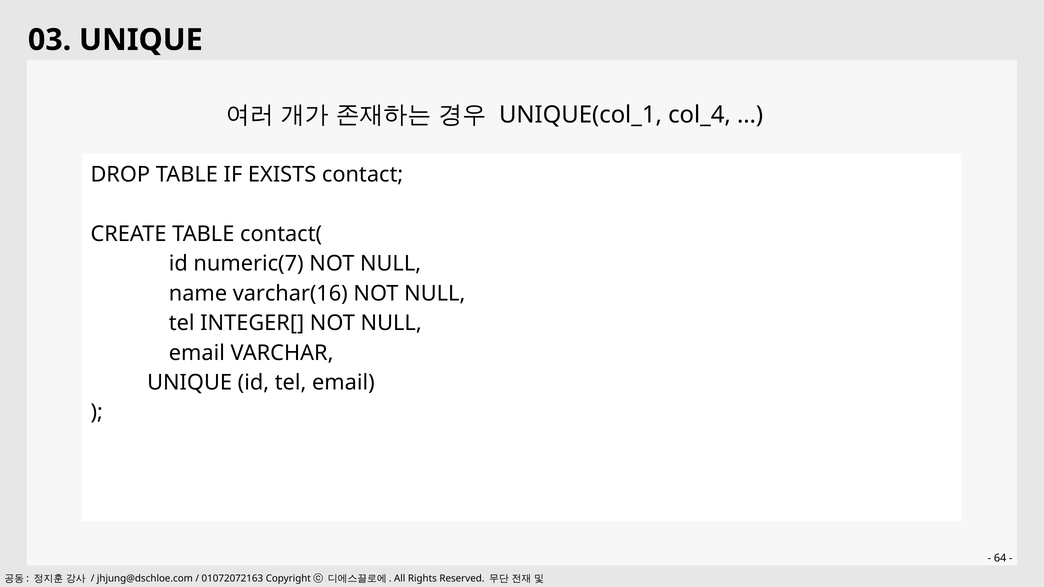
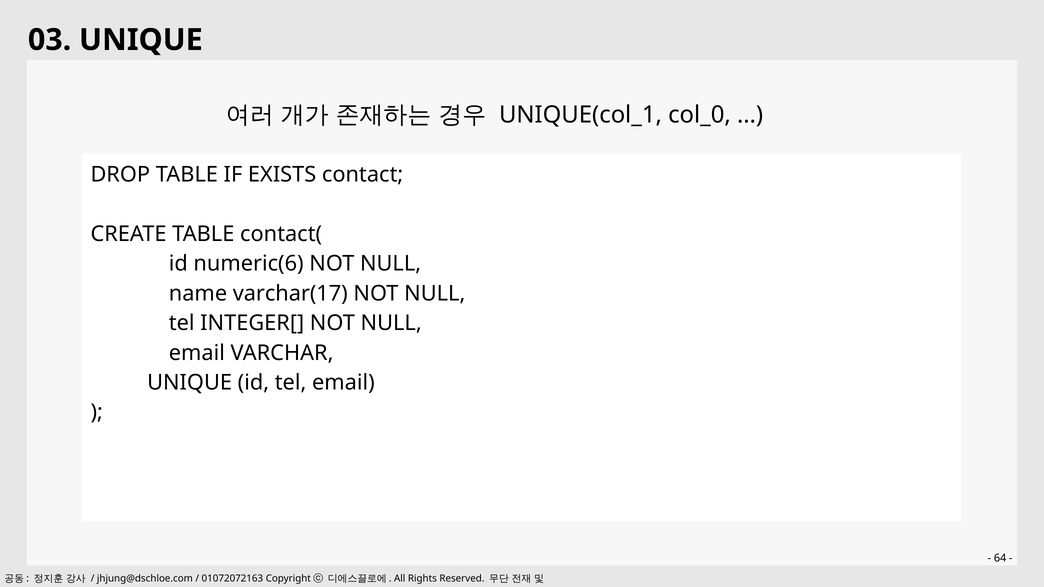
col_4: col_4 -> col_0 (700, 115)
numeric(7: numeric(7 -> numeric(6 (249, 264)
varchar(16: varchar(16 -> varchar(17 (290, 293)
